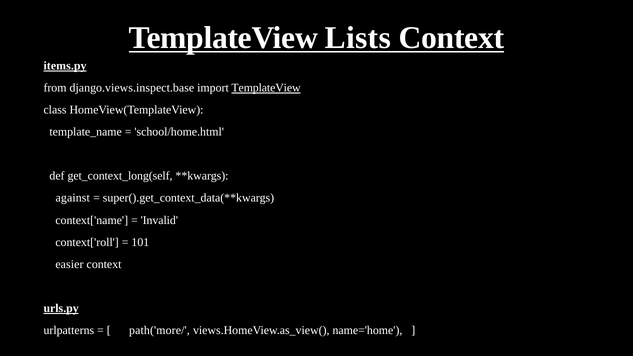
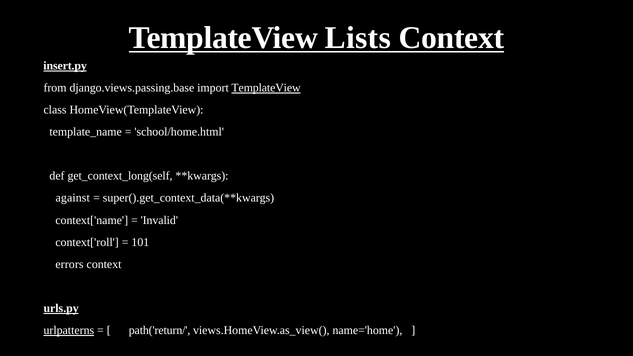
items.py: items.py -> insert.py (65, 66)
django.views.inspect.base: django.views.inspect.base -> django.views.passing.base (132, 88)
easier: easier -> errors (69, 264)
urlpatterns underline: none -> present (69, 330)
path('more/: path('more/ -> path('return/ (160, 330)
